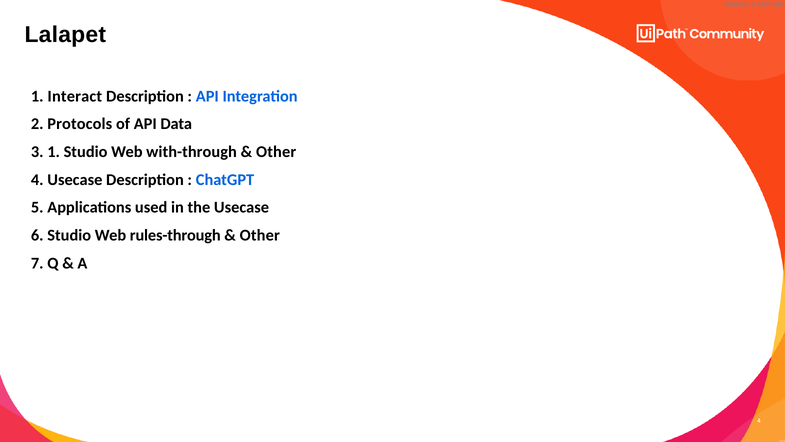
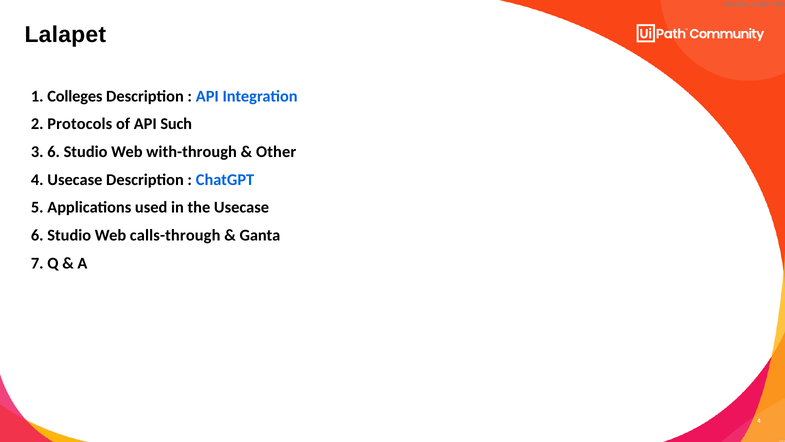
Interact: Interact -> Colleges (75, 96)
Data: Data -> Such (176, 124)
3 1: 1 -> 6 (54, 152)
rules-through: rules-through -> calls-through (175, 235)
Other: Other -> Ganta (260, 235)
